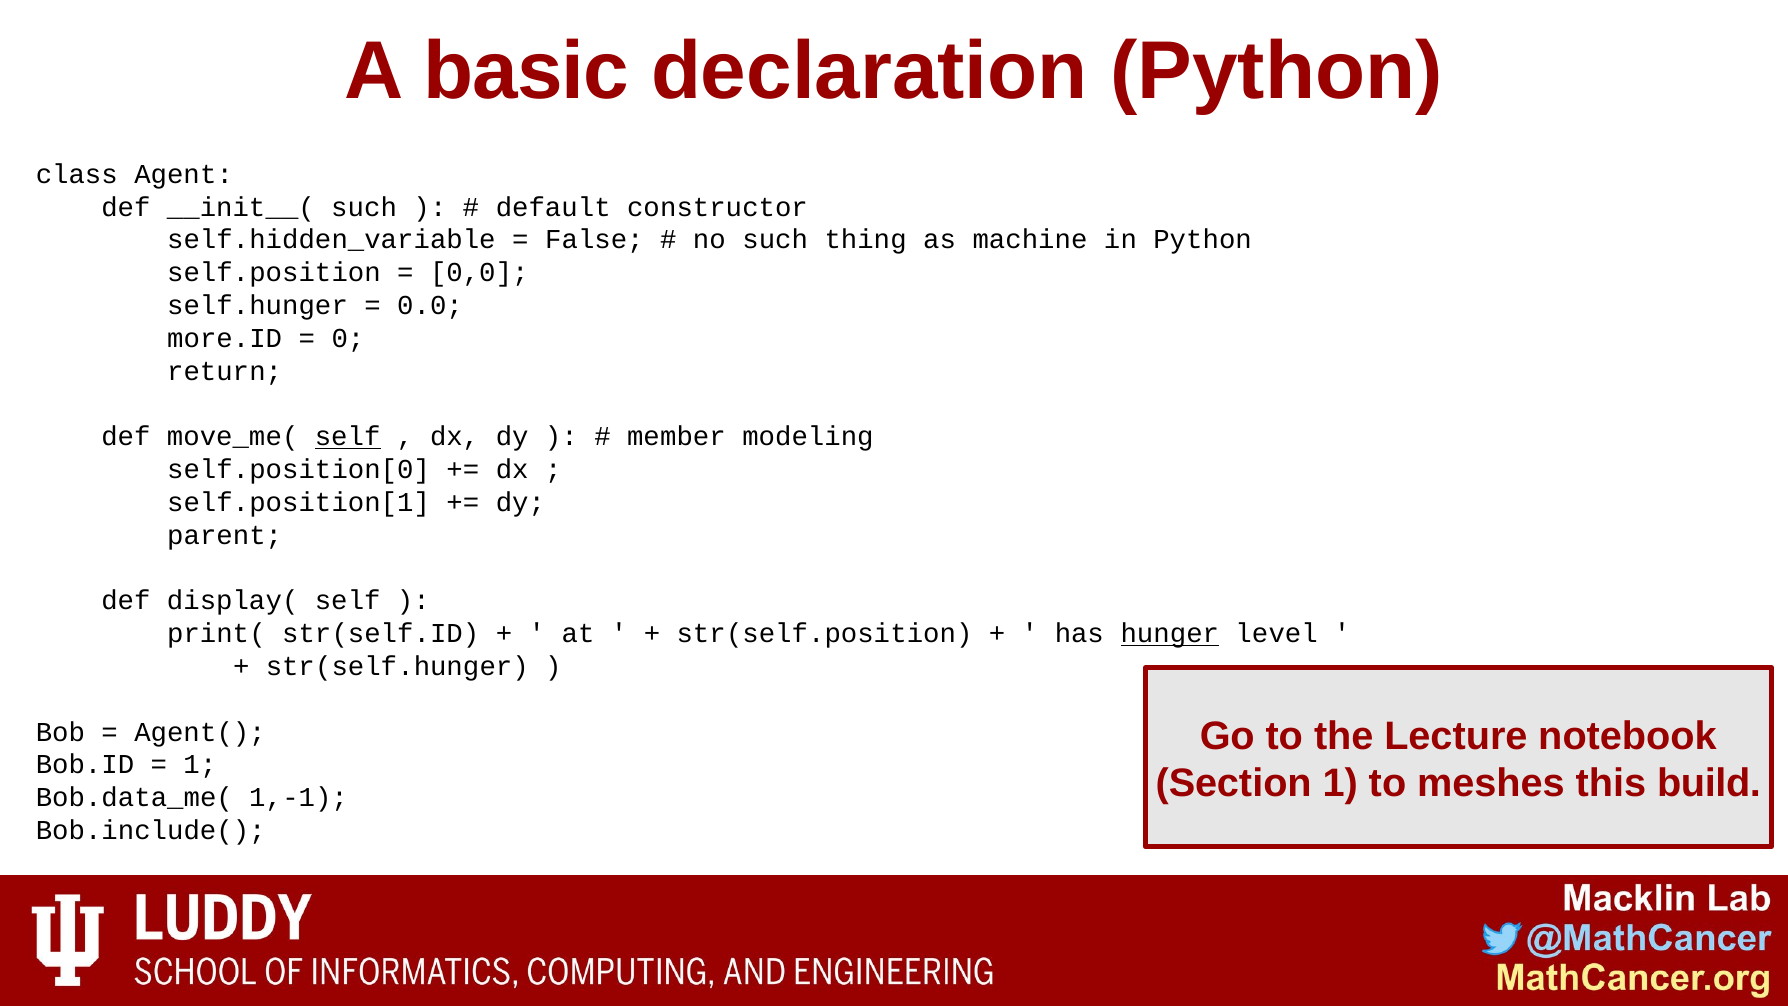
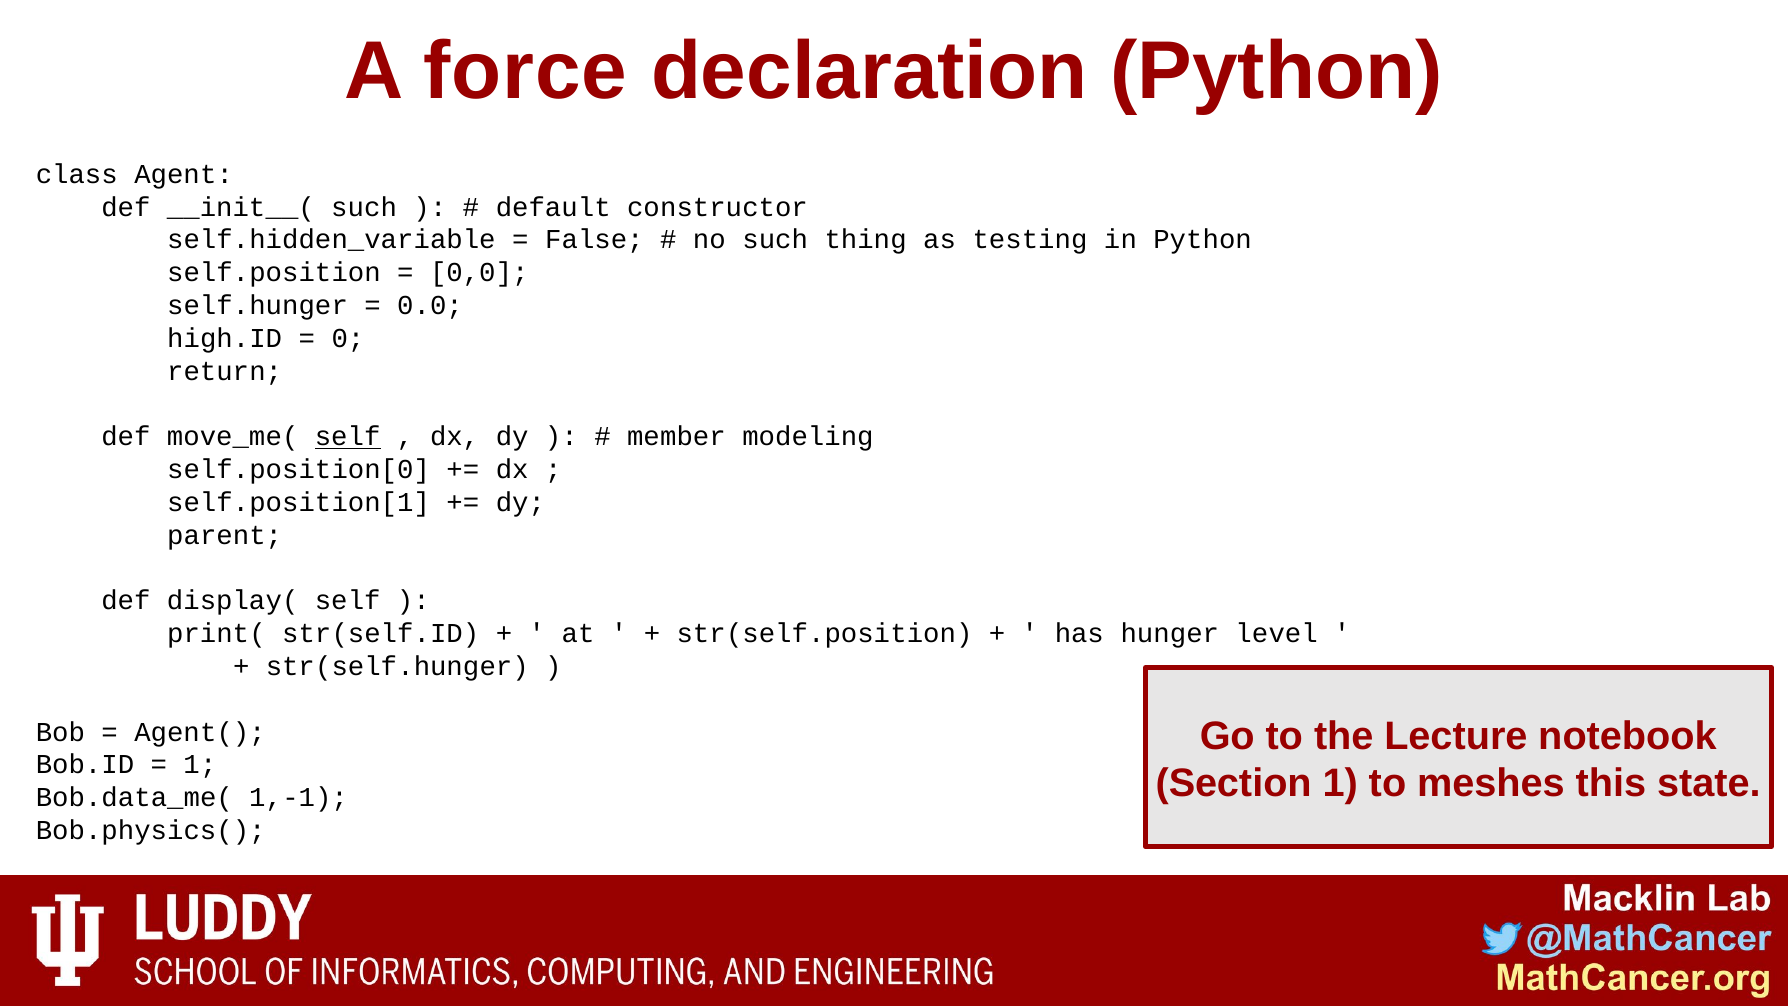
basic: basic -> force (526, 72)
machine: machine -> testing (1030, 240)
more.ID: more.ID -> high.ID (225, 338)
hunger underline: present -> none (1170, 633)
build: build -> state (1709, 784)
Bob.include(: Bob.include( -> Bob.physics( (151, 830)
